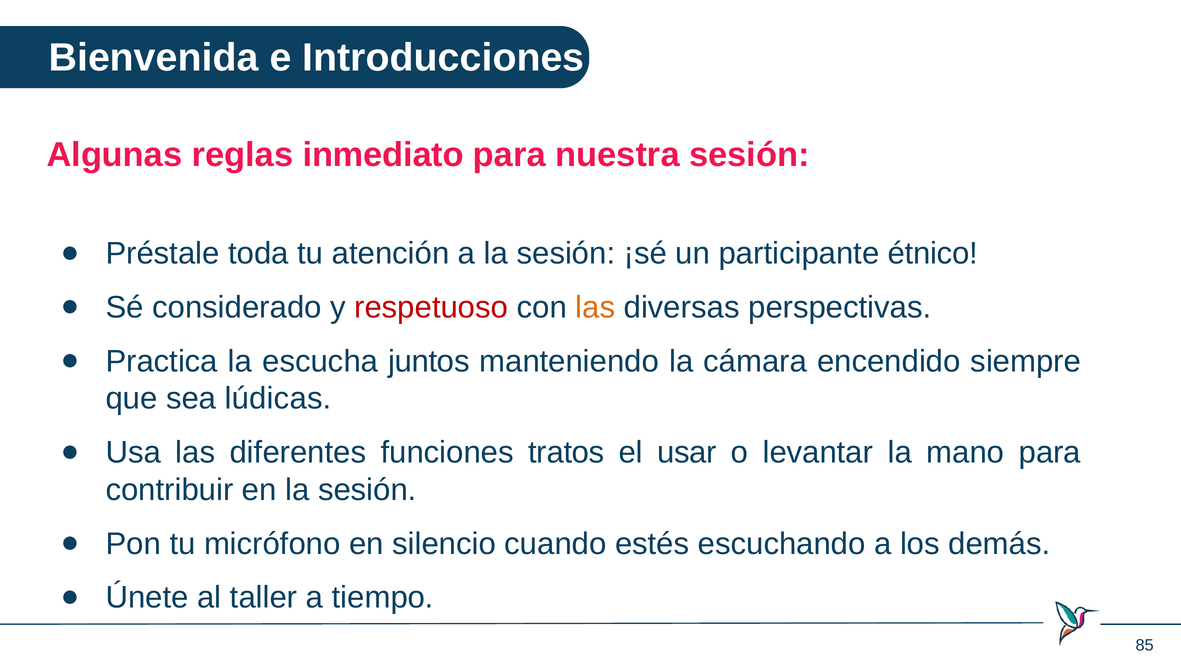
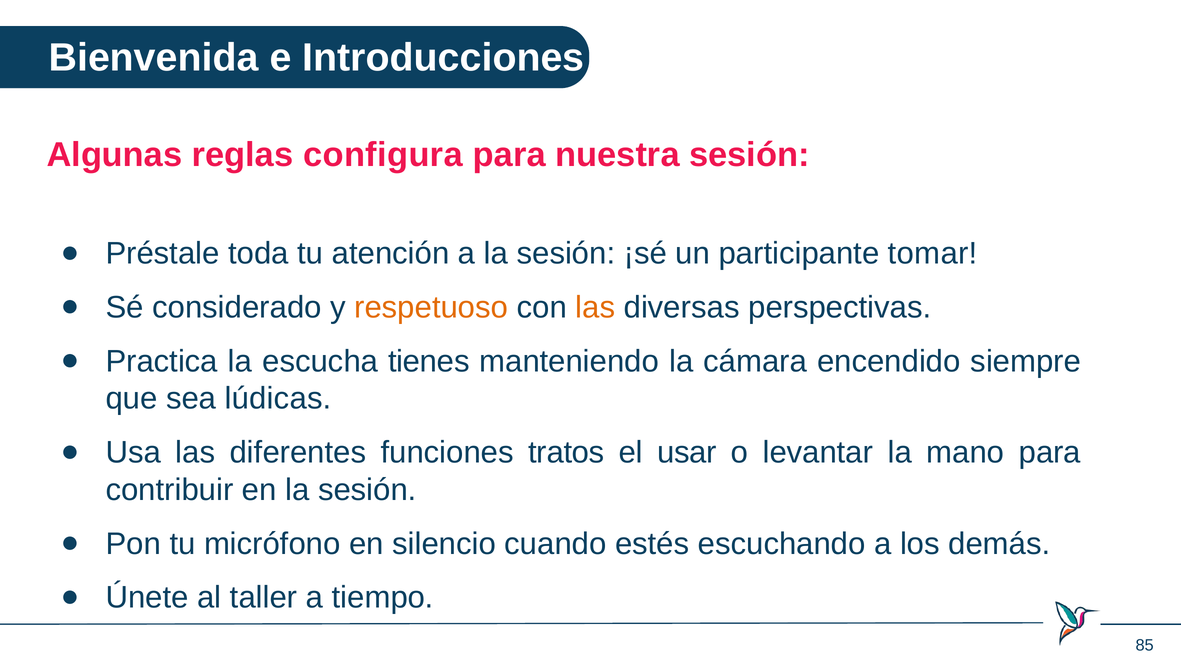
inmediato: inmediato -> configura (383, 154)
étnico: étnico -> tomar (933, 253)
respetuoso colour: red -> orange (431, 307)
juntos: juntos -> tienes (429, 361)
